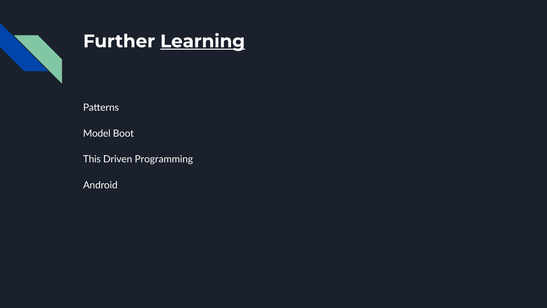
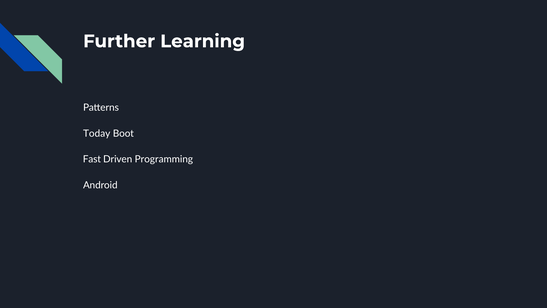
Learning underline: present -> none (203, 41)
Model: Model -> Today (97, 133)
This: This -> Fast (92, 159)
